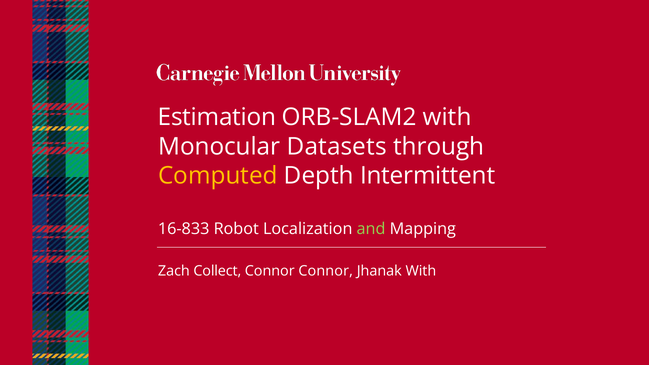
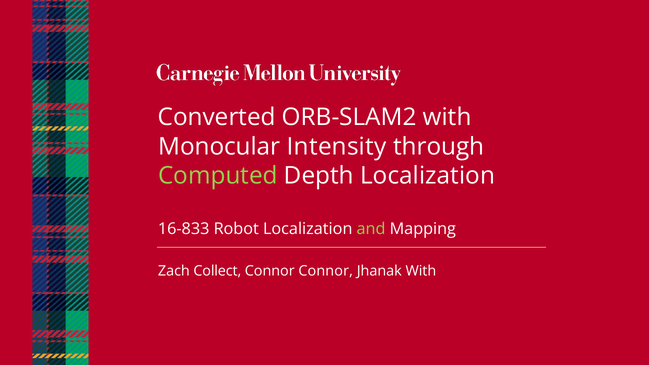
Estimation: Estimation -> Converted (217, 117)
Datasets: Datasets -> Intensity (337, 147)
Computed colour: yellow -> light green (218, 176)
Depth Intermittent: Intermittent -> Localization (428, 176)
